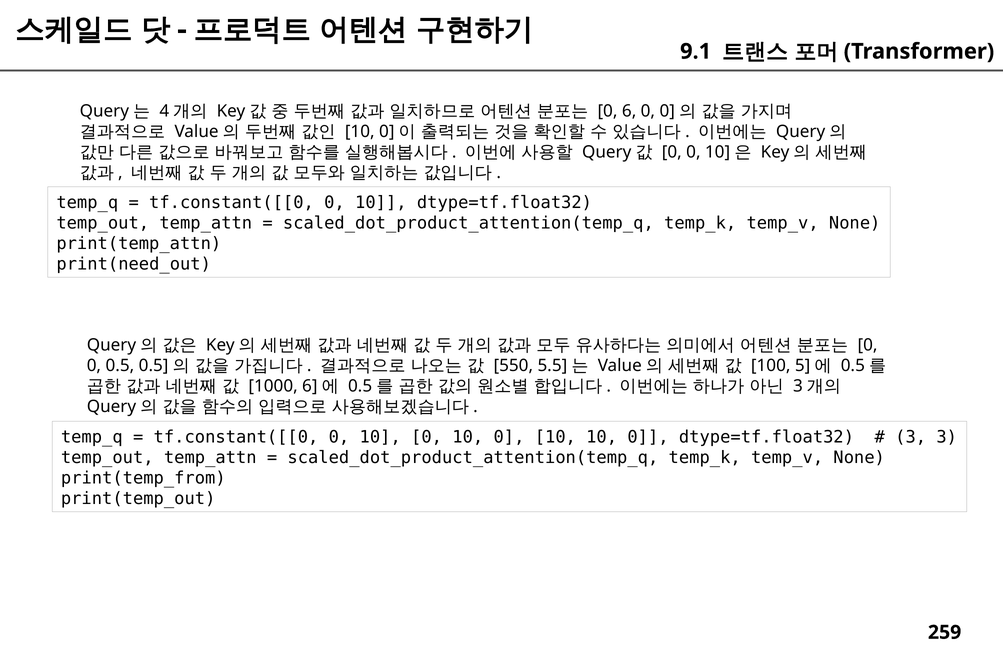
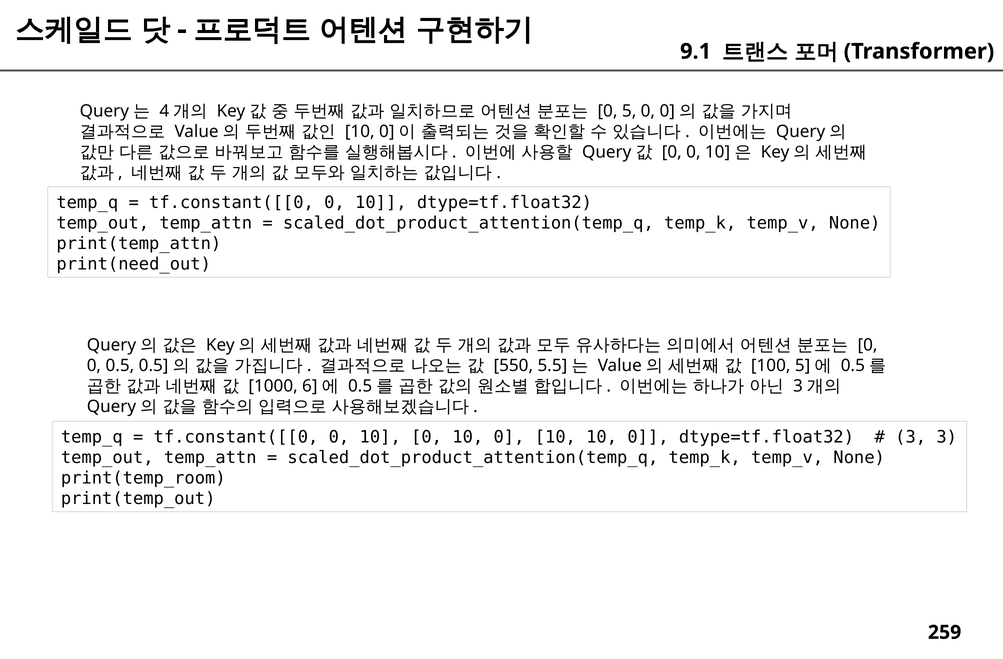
6: 6 -> 5 (629, 111)
print(temp_from: print(temp_from -> print(temp_room (143, 478)
